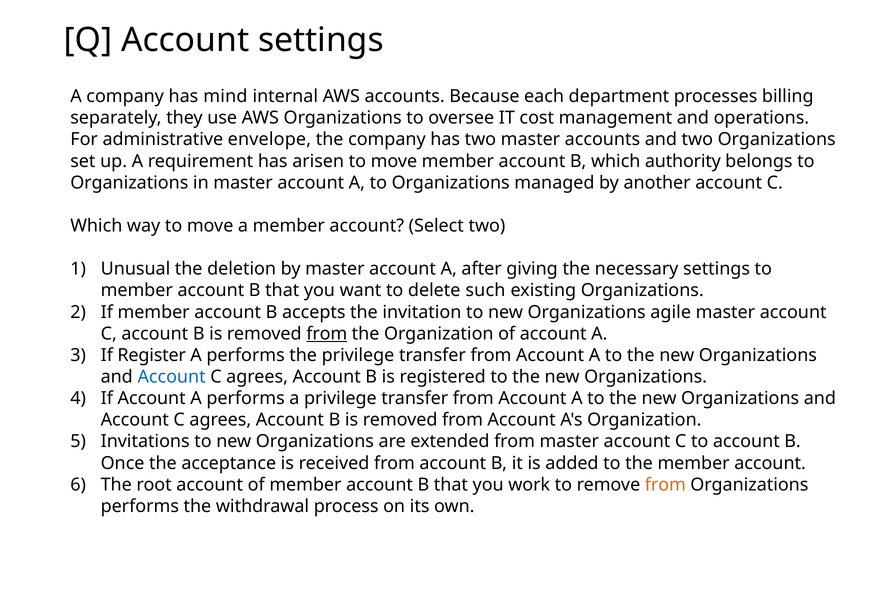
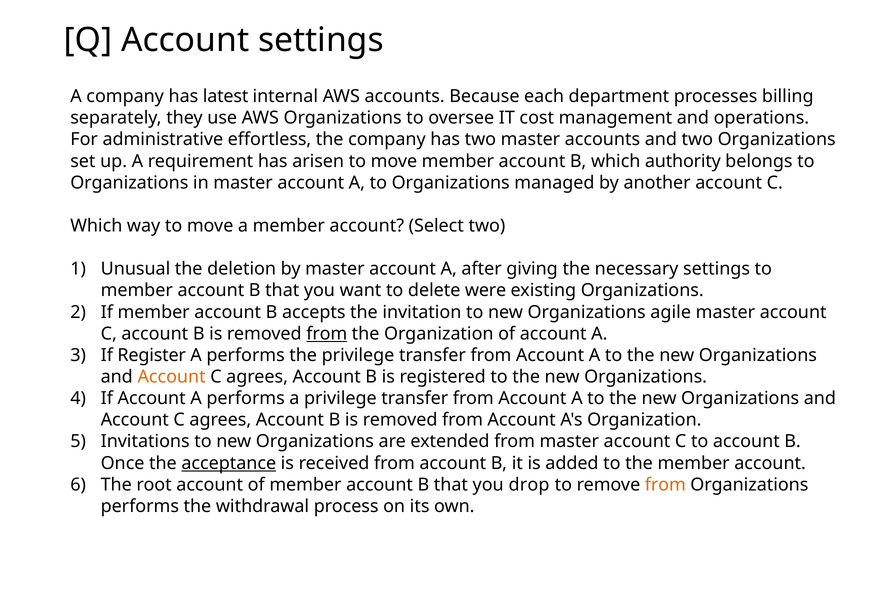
mind: mind -> latest (226, 96)
envelope: envelope -> effortless (270, 140)
such: such -> were (486, 291)
Account colour: blue -> orange (172, 377)
acceptance underline: none -> present (229, 463)
work: work -> drop (529, 485)
